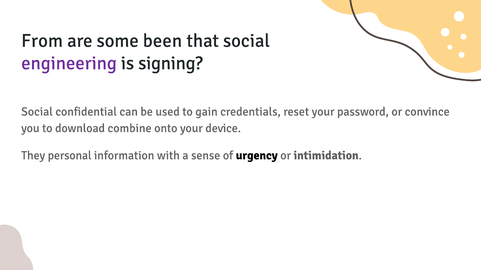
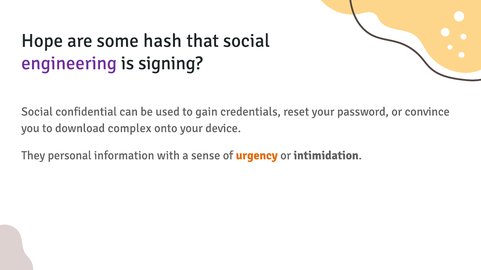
From: From -> Hope (42, 41)
been: been -> hash (162, 41)
combine: combine -> complex (130, 128)
urgency colour: black -> orange (257, 156)
